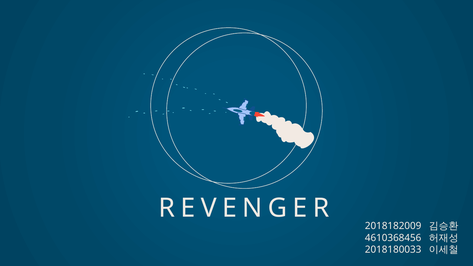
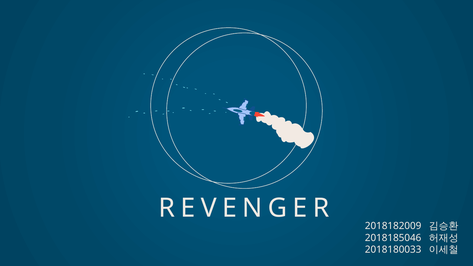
4610368456: 4610368456 -> 2018185046 (393, 238)
